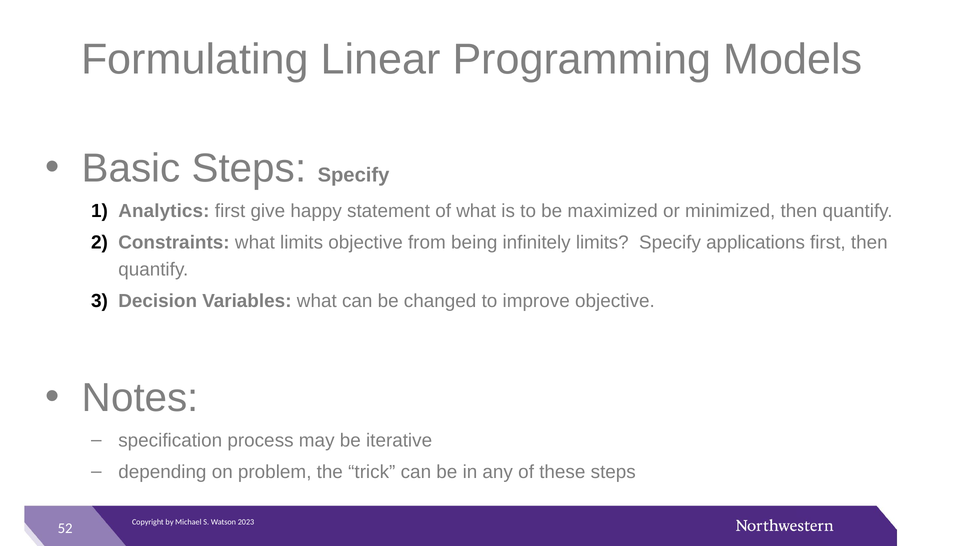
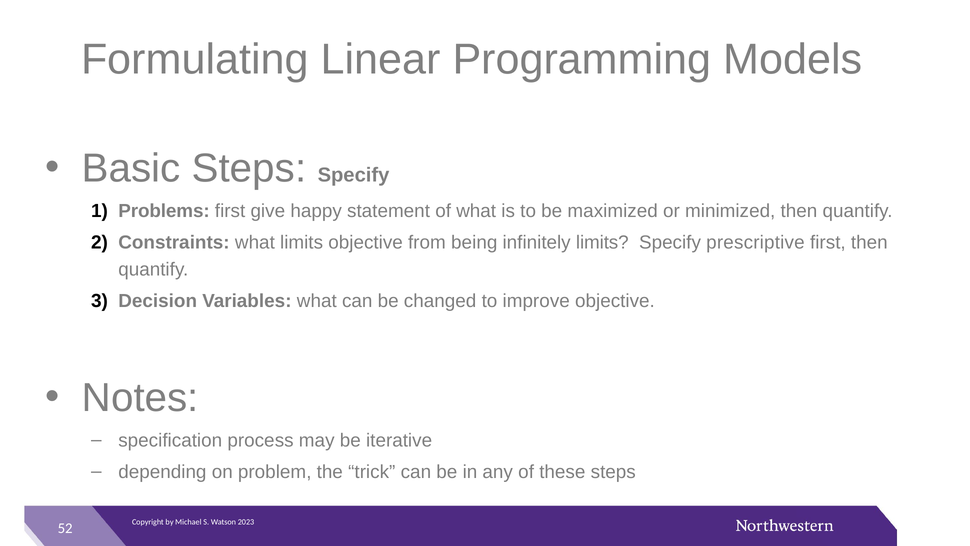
Analytics: Analytics -> Problems (164, 211)
applications: applications -> prescriptive (755, 242)
